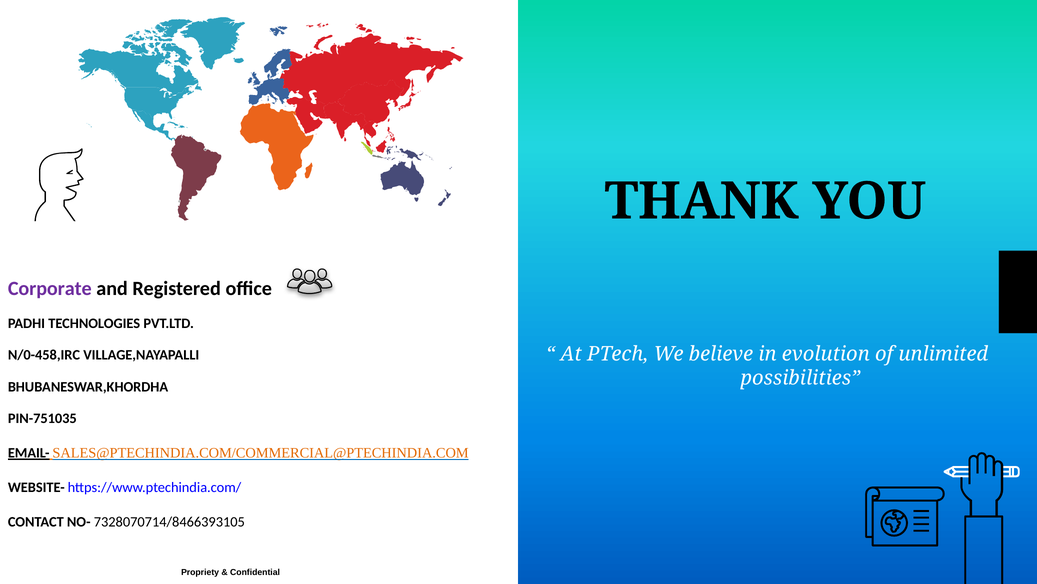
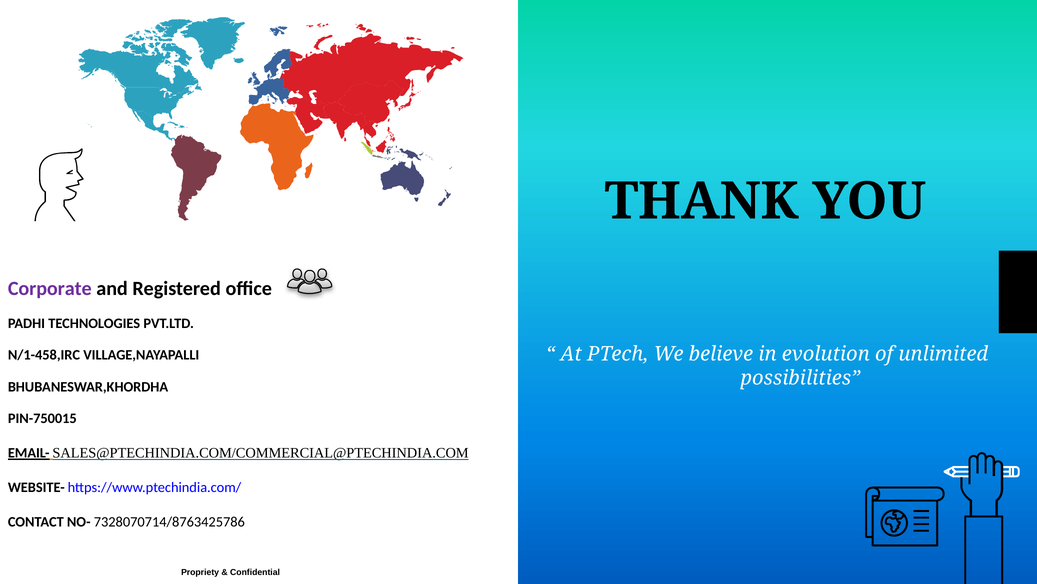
N/0-458,IRC: N/0-458,IRC -> N/1-458,IRC (44, 355)
PIN-751035: PIN-751035 -> PIN-750015 (42, 418)
SALES@PTECHINDIA.COM/COMMERCIAL@PTECHINDIA.COM colour: orange -> black (261, 452)
7328070714/8466393105: 7328070714/8466393105 -> 7328070714/8763425786 (169, 521)
